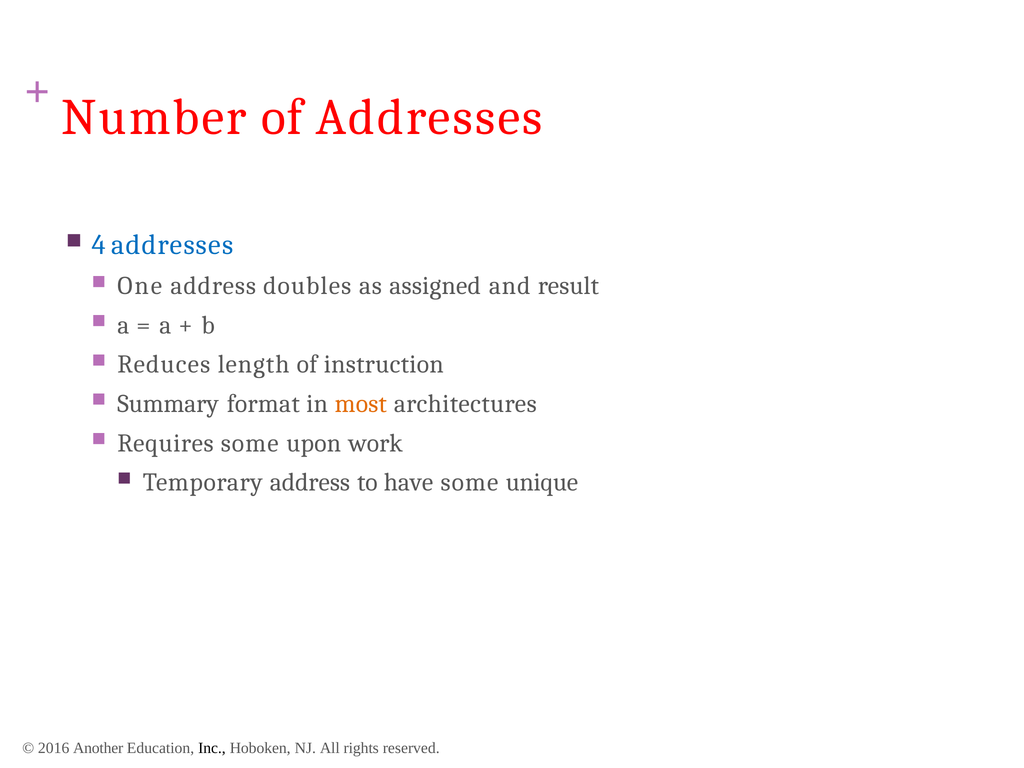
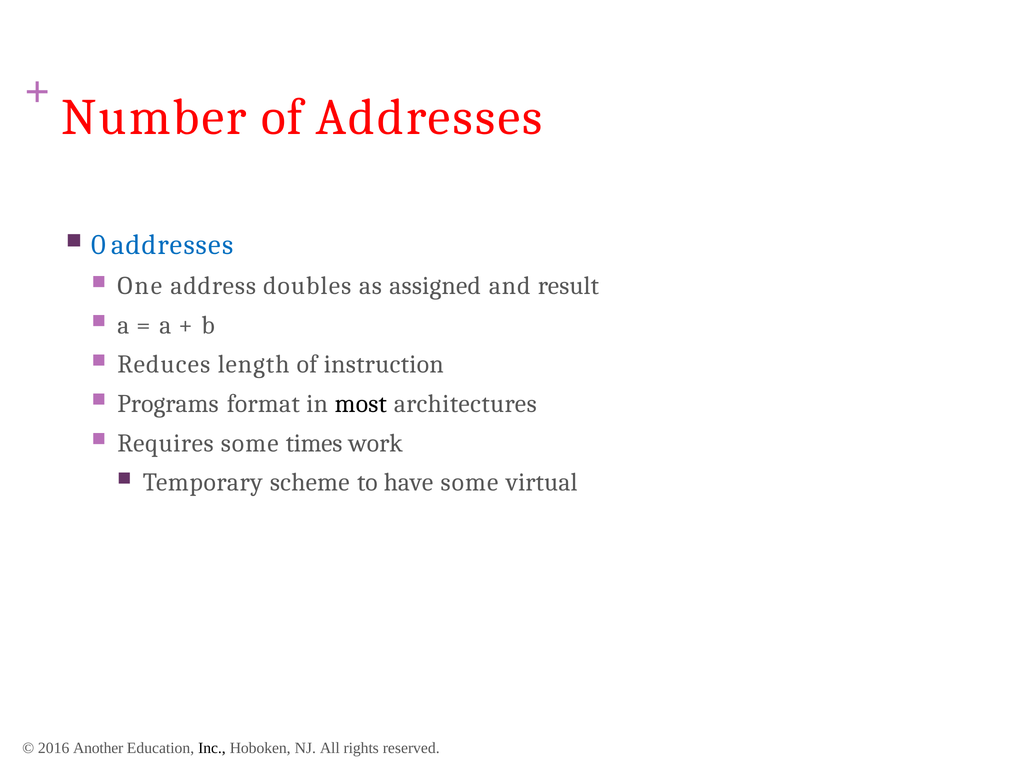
4: 4 -> 0 (99, 245)
Summary: Summary -> Programs (168, 404)
most colour: orange -> black (361, 404)
upon: upon -> times (314, 443)
Temporary address: address -> scheme (310, 482)
unique: unique -> virtual (542, 482)
